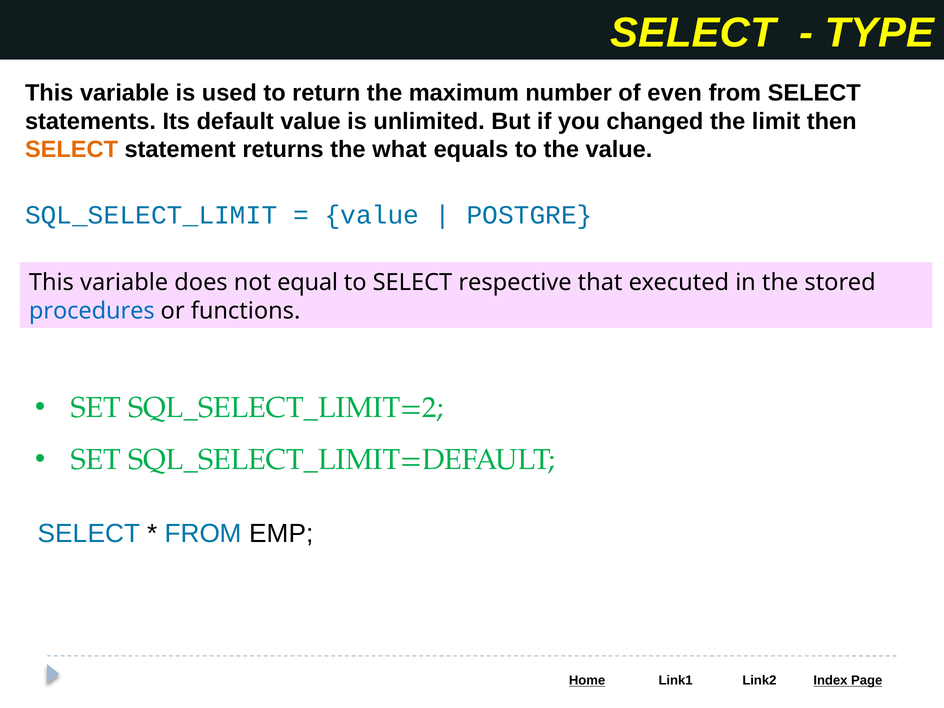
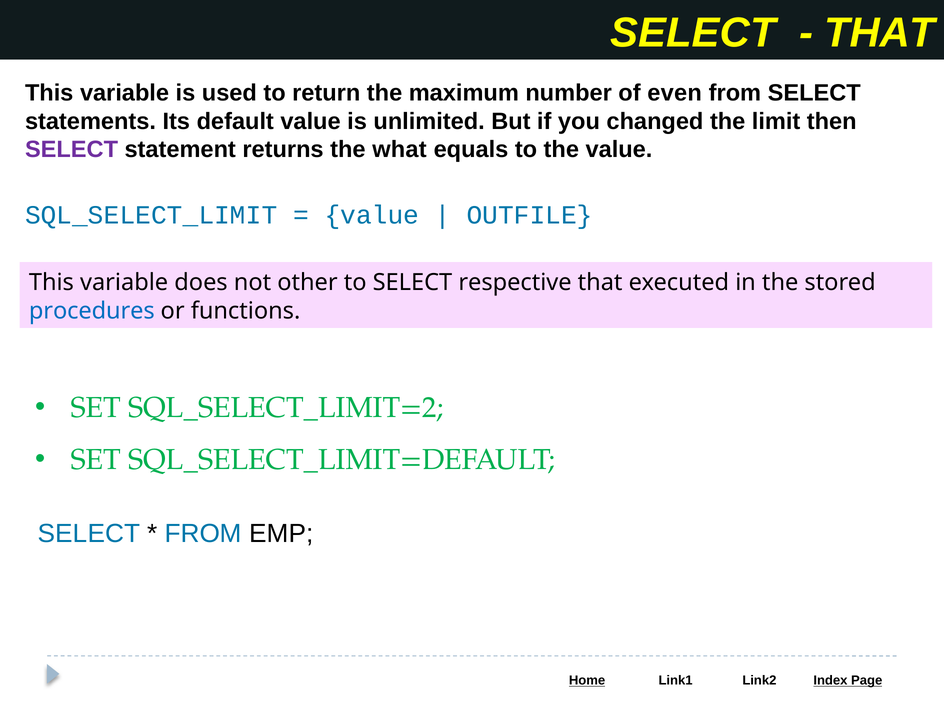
TYPE: TYPE -> THAT (880, 33)
SELECT colour: orange -> purple (72, 150)
POSTGRE: POSTGRE -> OUTFILE (530, 215)
equal: equal -> other (307, 283)
